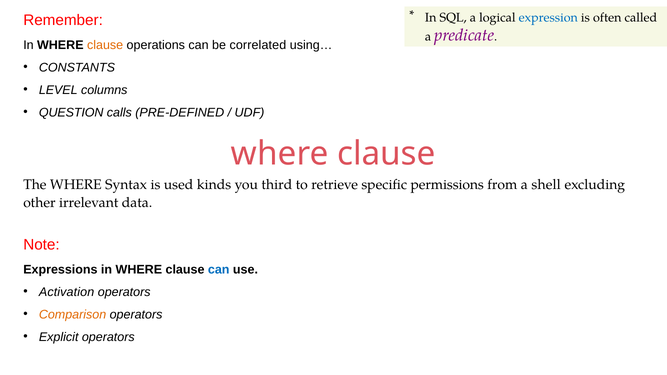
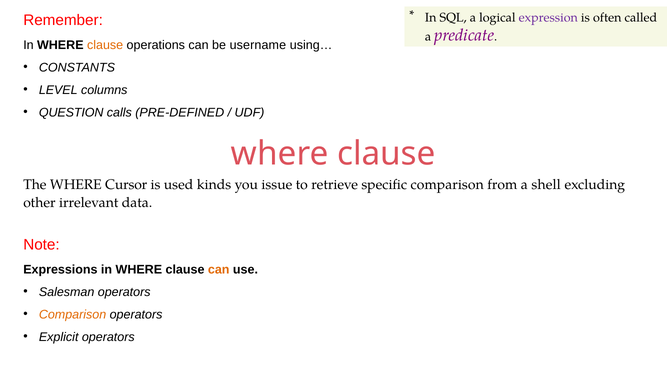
expression colour: blue -> purple (548, 17)
correlated: correlated -> username (258, 45)
Syntax: Syntax -> Cursor (126, 185)
third: third -> issue (277, 185)
specific permissions: permissions -> comparison (447, 185)
can colour: blue -> orange (219, 270)
Activation: Activation -> Salesman (67, 292)
